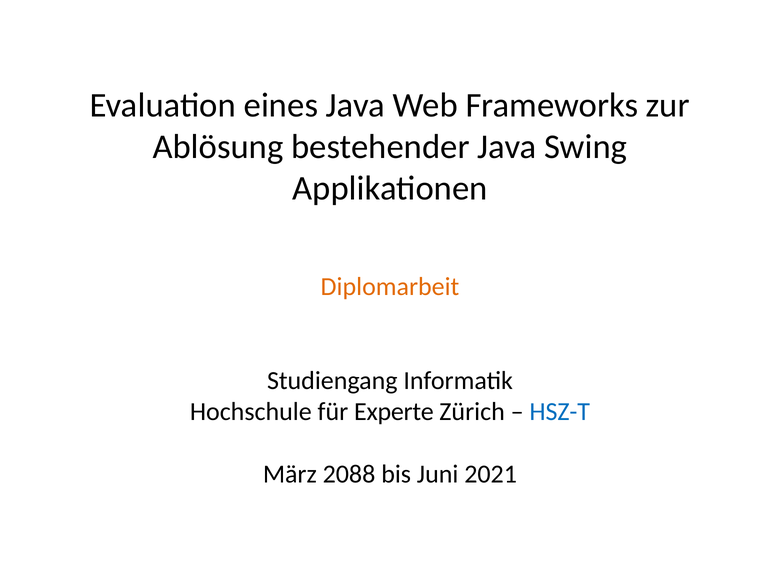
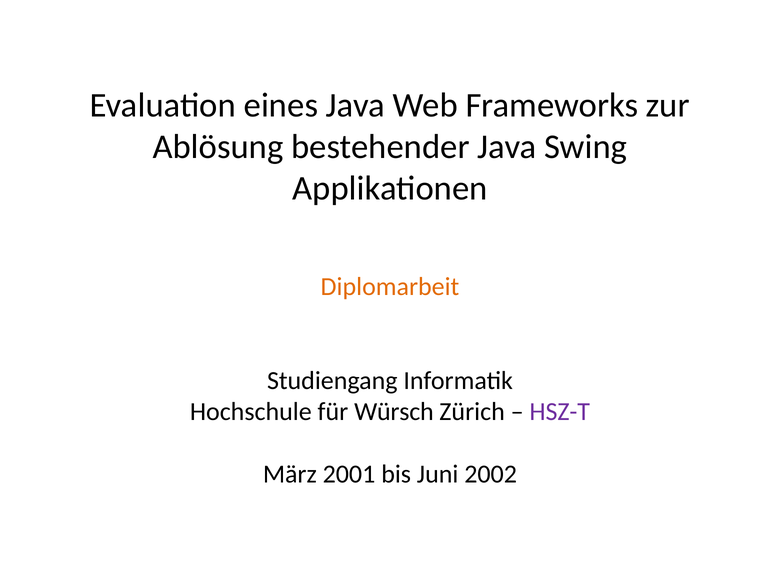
Experte: Experte -> Würsch (394, 412)
HSZ-T colour: blue -> purple (560, 412)
2088: 2088 -> 2001 (349, 474)
2021: 2021 -> 2002 (491, 474)
